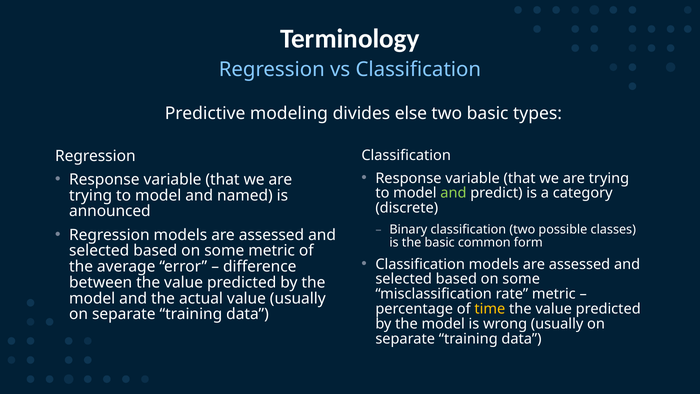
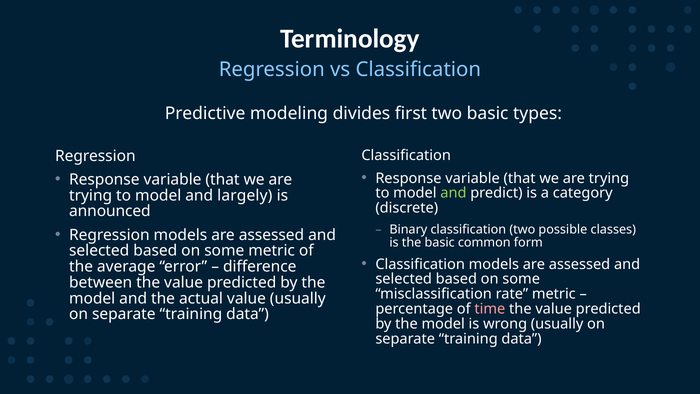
else: else -> first (411, 113)
named: named -> largely (245, 195)
time colour: yellow -> pink (490, 309)
